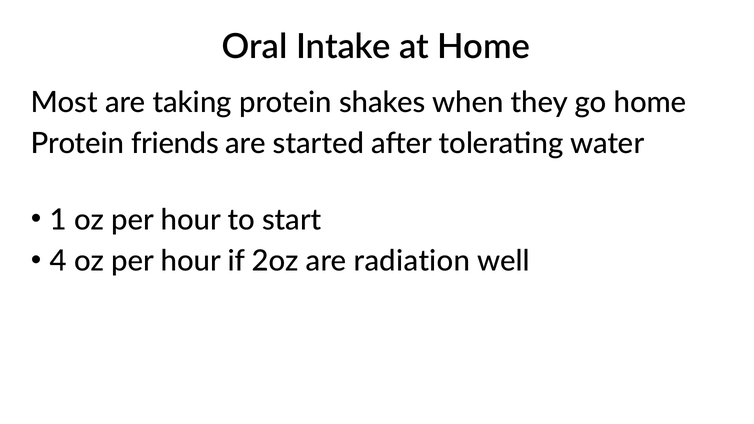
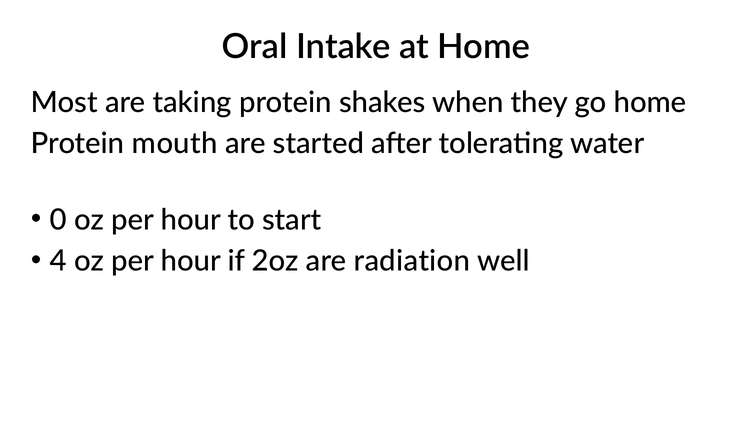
friends: friends -> mouth (175, 144)
1: 1 -> 0 (58, 220)
